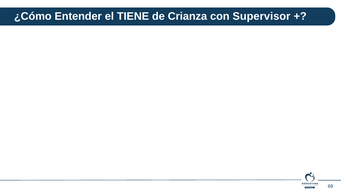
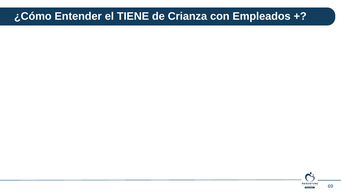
Supervisor: Supervisor -> Empleados (262, 16)
